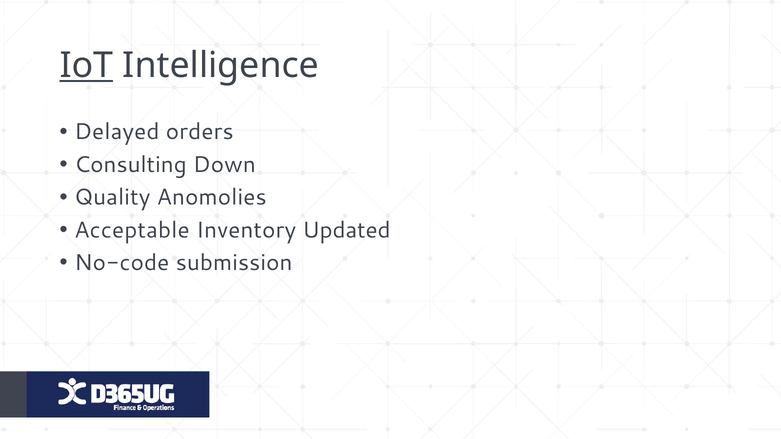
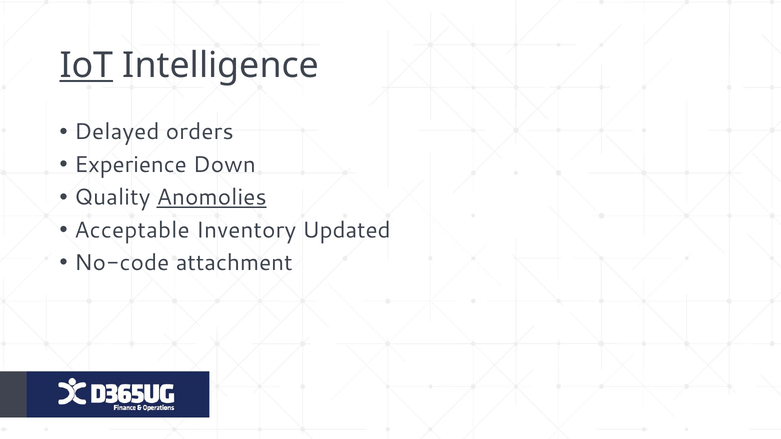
Consulting: Consulting -> Experience (130, 165)
Anomolies underline: none -> present (212, 198)
submission: submission -> attachment (234, 263)
